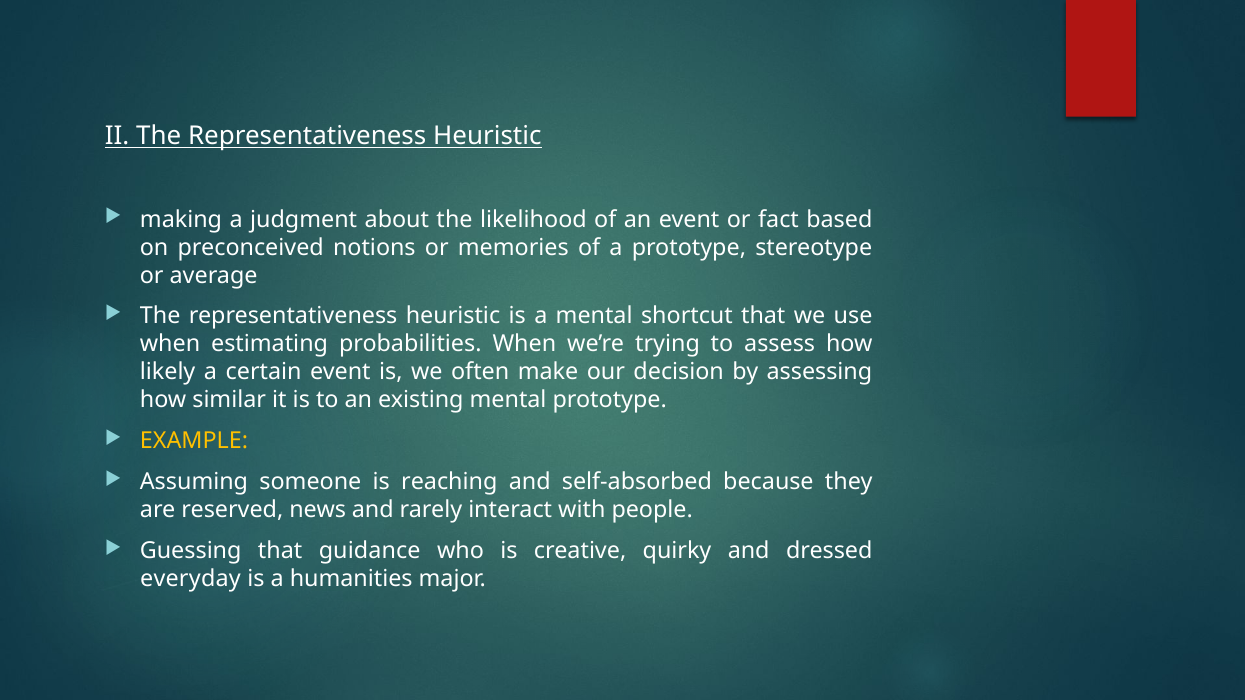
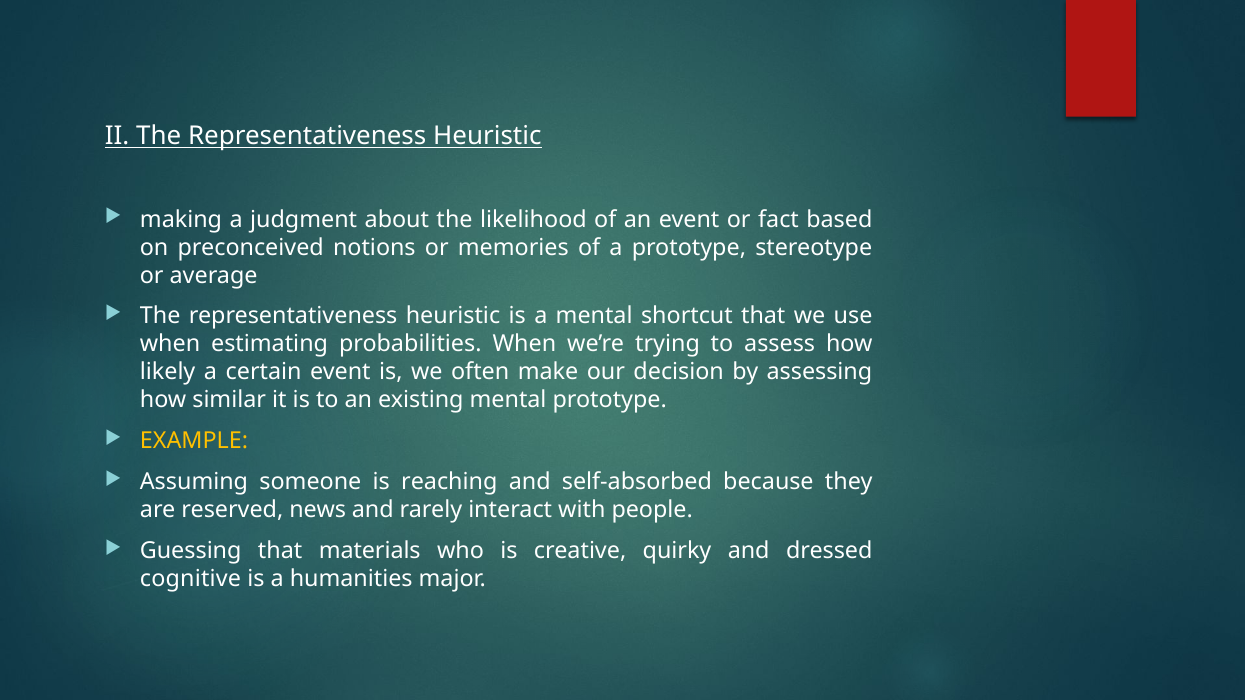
guidance: guidance -> materials (370, 551)
everyday: everyday -> cognitive (190, 579)
